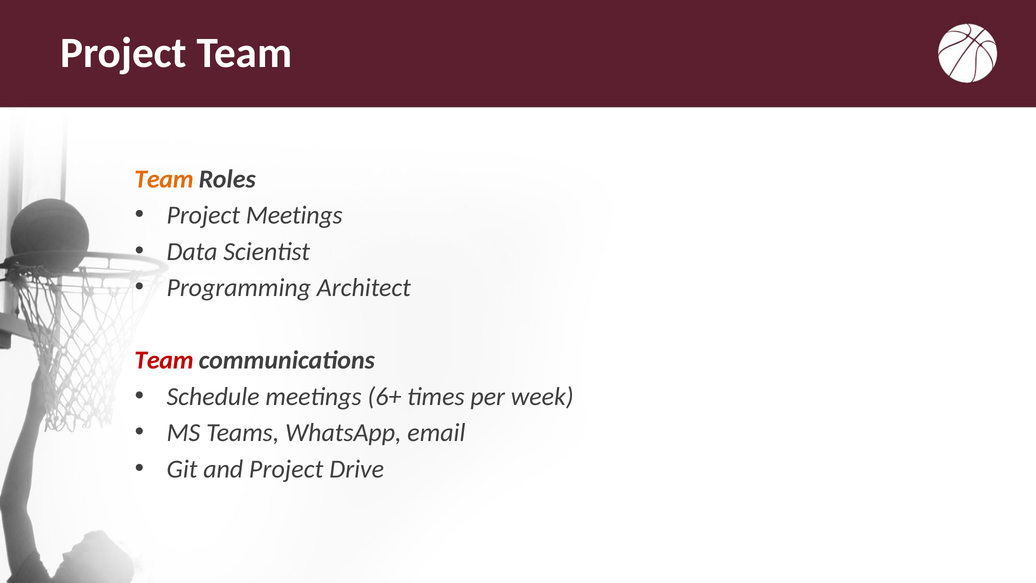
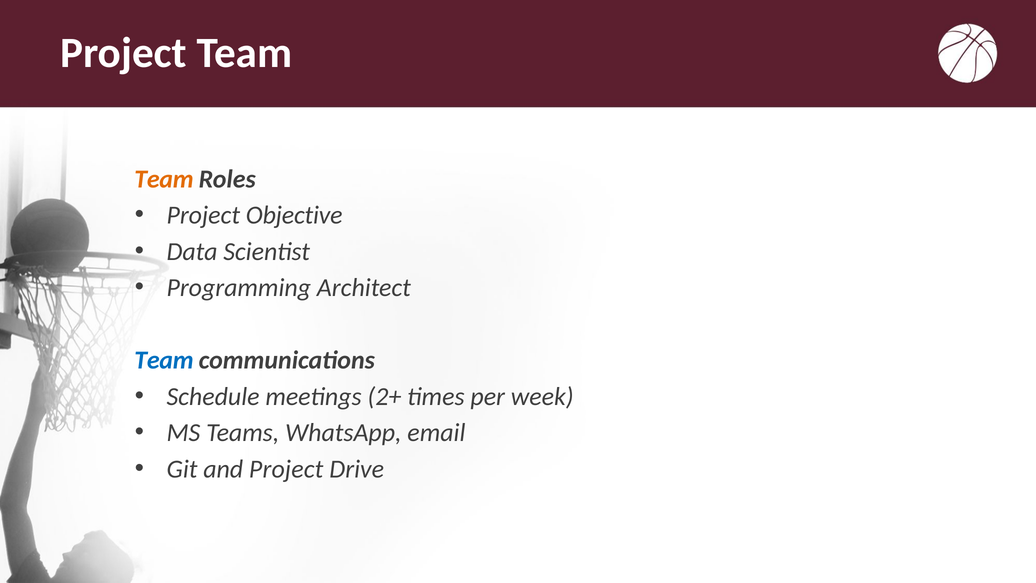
Project Meetings: Meetings -> Objective (294, 215)
Team colour: red -> blue (164, 360)
6+: 6+ -> 2+ (384, 396)
